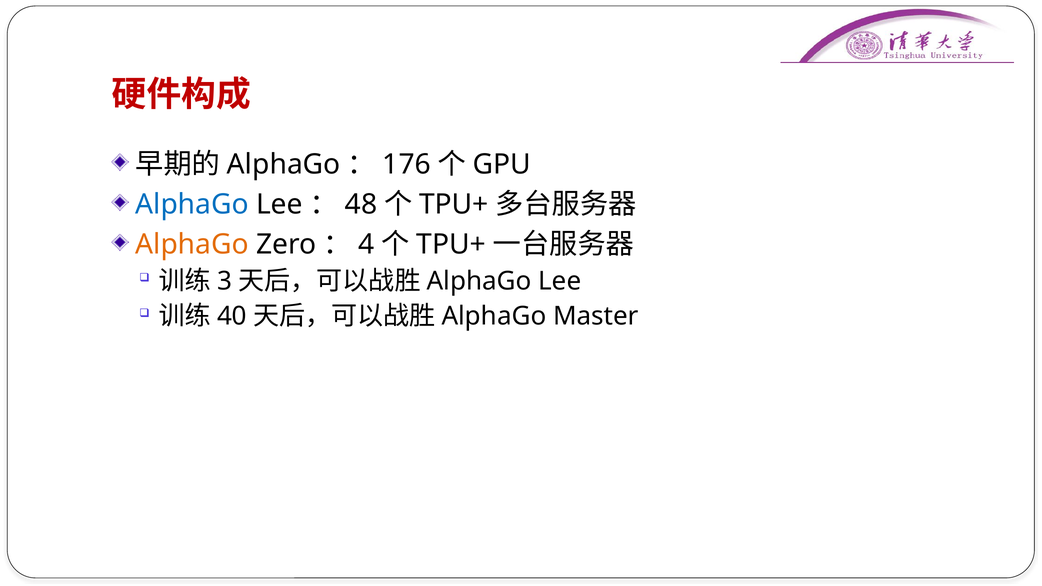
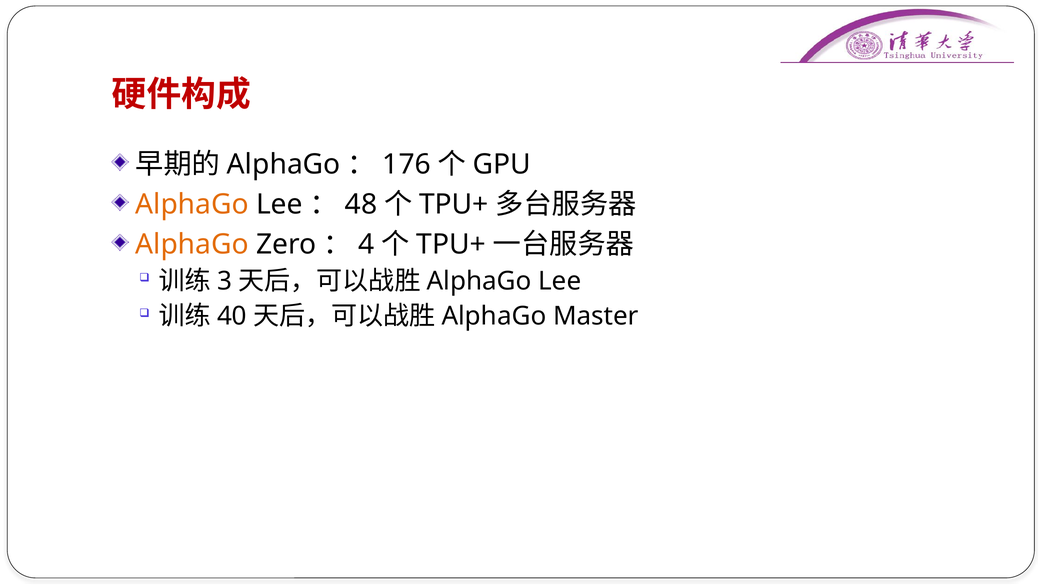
AlphaGo colour: blue -> orange (192, 204)
